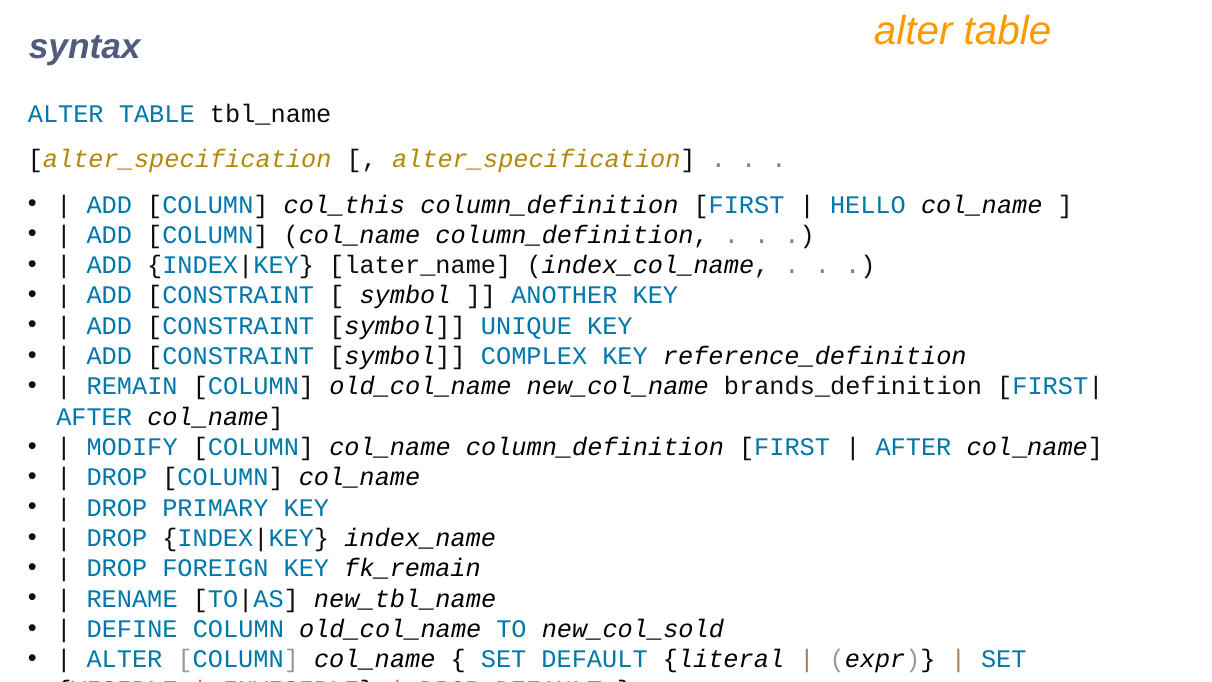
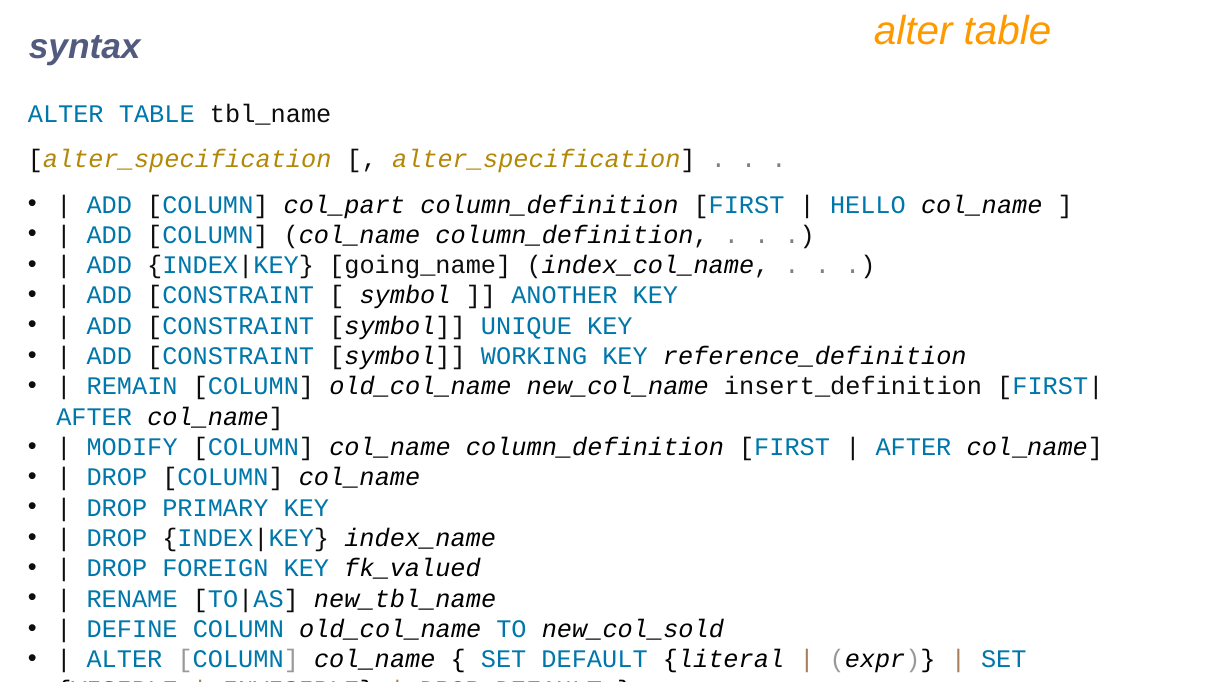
col_this: col_this -> col_part (344, 205)
later_name: later_name -> going_name (420, 265)
COMPLEX: COMPLEX -> WORKING (534, 356)
brands_definition: brands_definition -> insert_definition (853, 386)
fk_remain: fk_remain -> fk_valued (413, 568)
